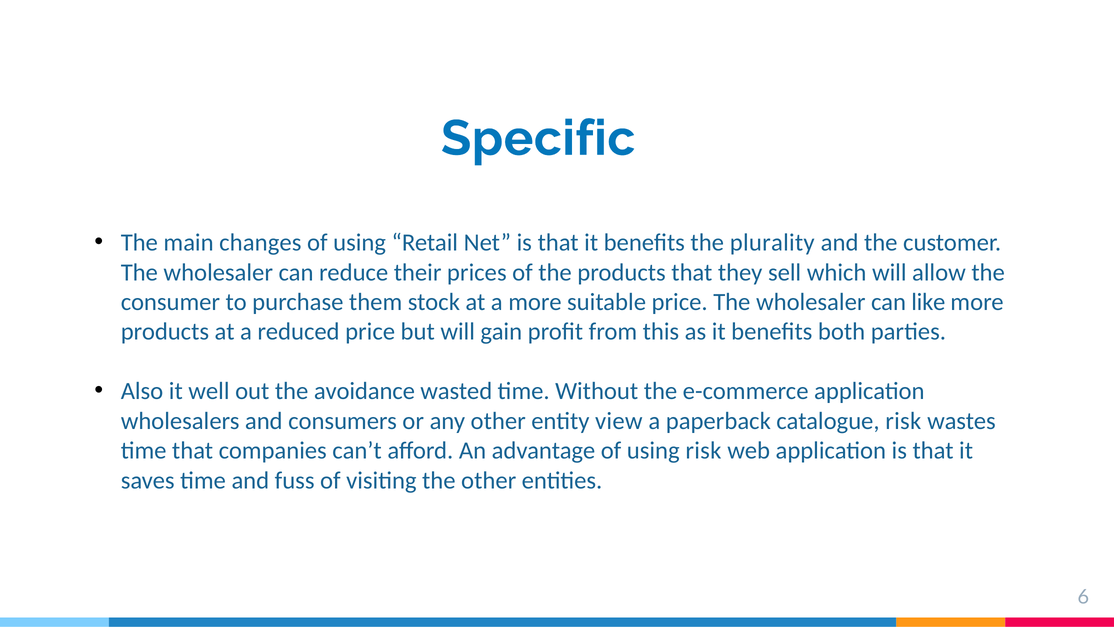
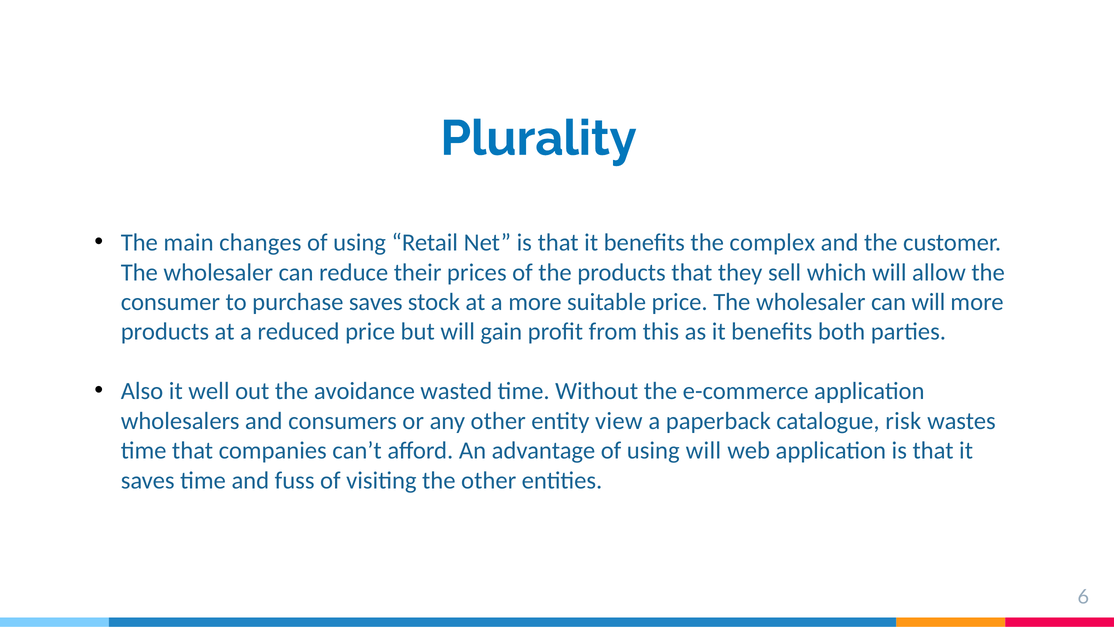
Specific: Specific -> Plurality (539, 138)
plurality: plurality -> complex (772, 243)
purchase them: them -> saves (376, 302)
can like: like -> will (928, 302)
using risk: risk -> will (703, 450)
